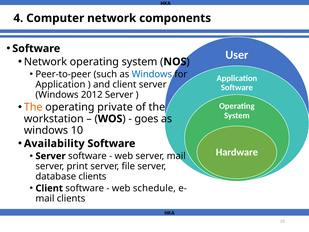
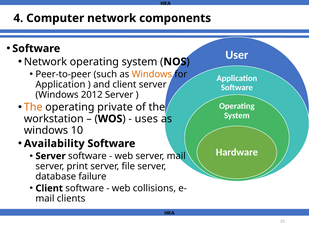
Windows colour: blue -> orange (152, 74)
goes: goes -> uses (146, 119)
database clients: clients -> failure (92, 176)
schedule: schedule -> collisions (154, 188)
